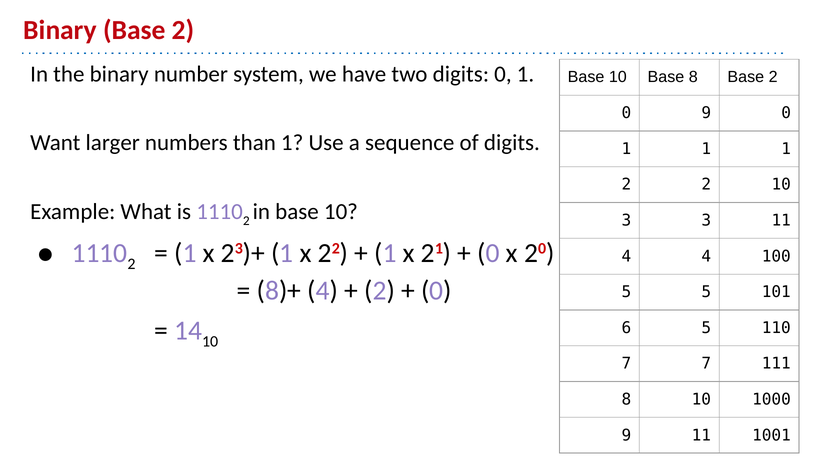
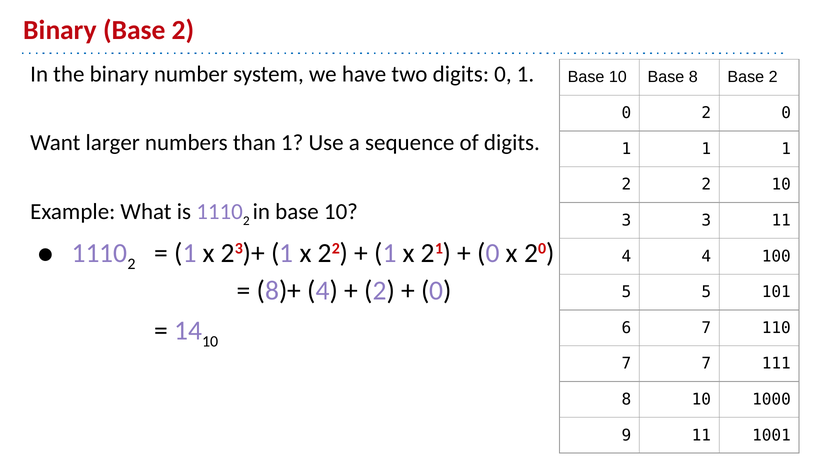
0 9: 9 -> 2 (706, 113)
6 5: 5 -> 7 (706, 328)
